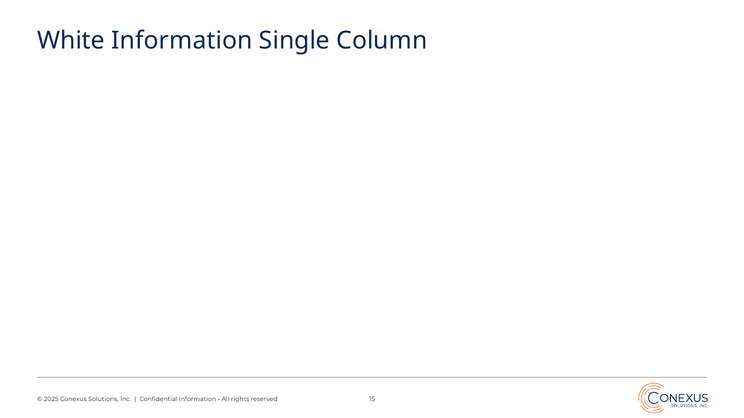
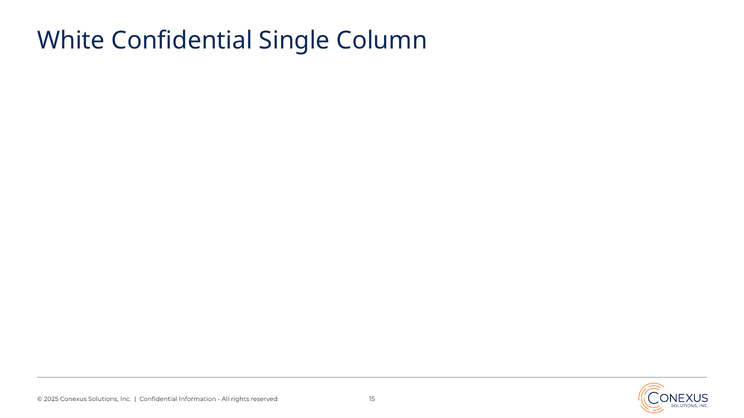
White Information: Information -> Confidential (182, 41)
